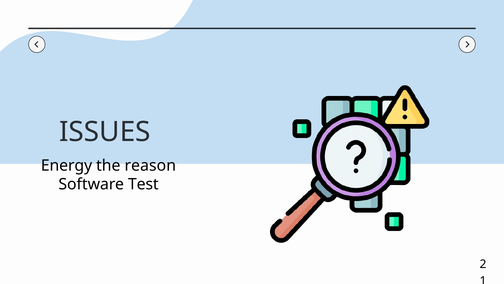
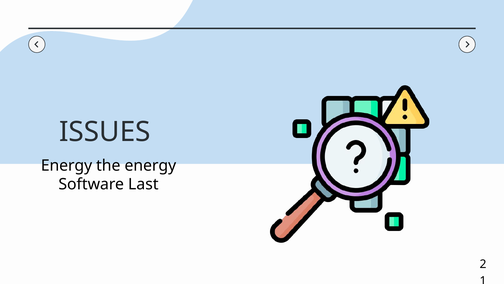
the reason: reason -> energy (150, 165)
Test: Test -> Last (143, 184)
